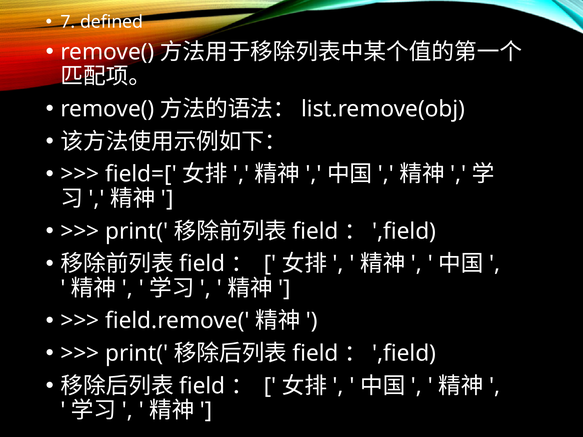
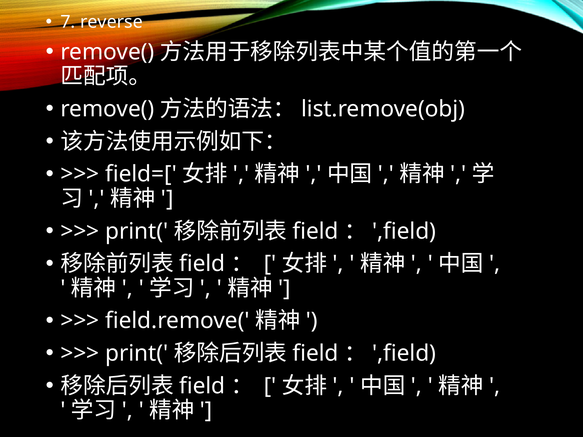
defined: defined -> reverse (111, 22)
